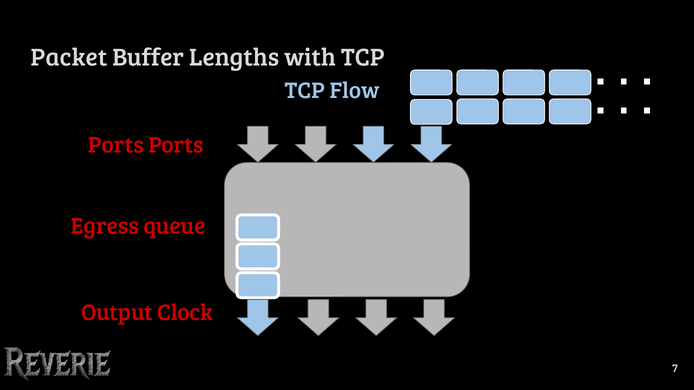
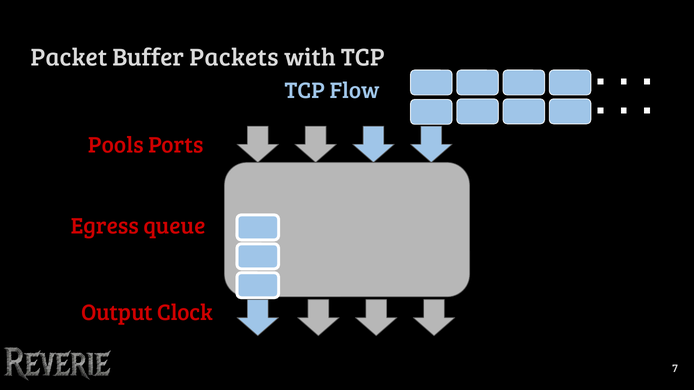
Lengths: Lengths -> Packets (234, 58)
Ports: Ports -> Pools (116, 145)
